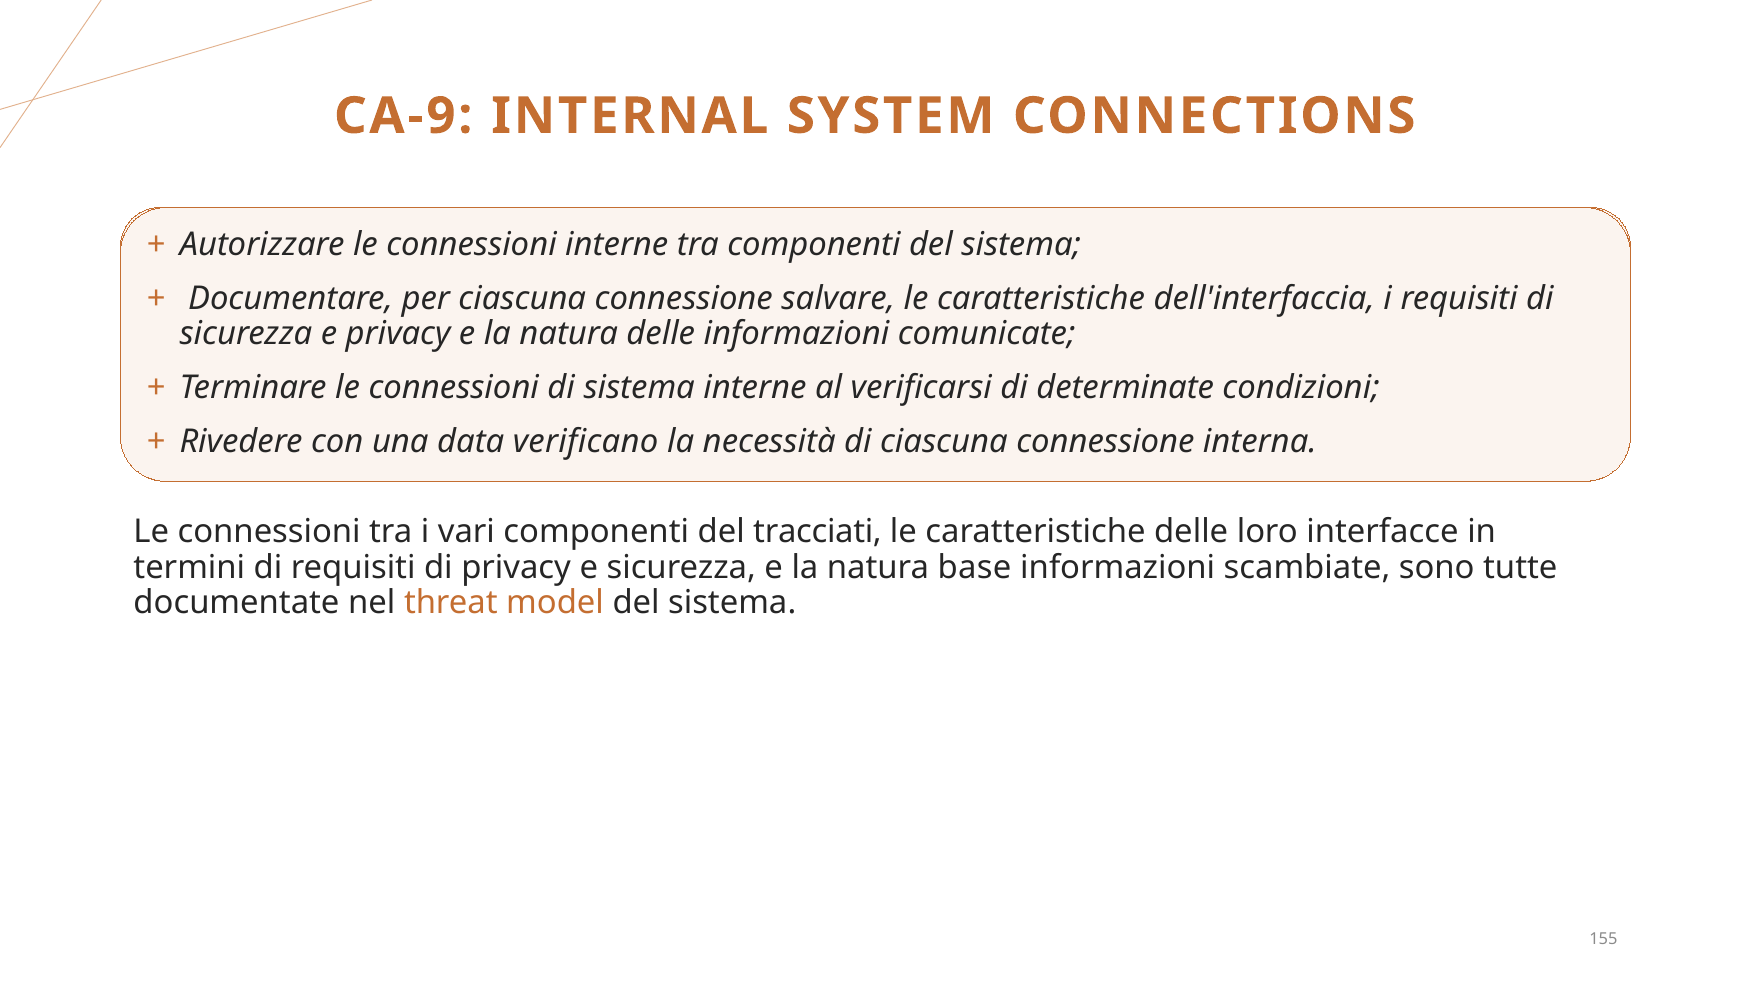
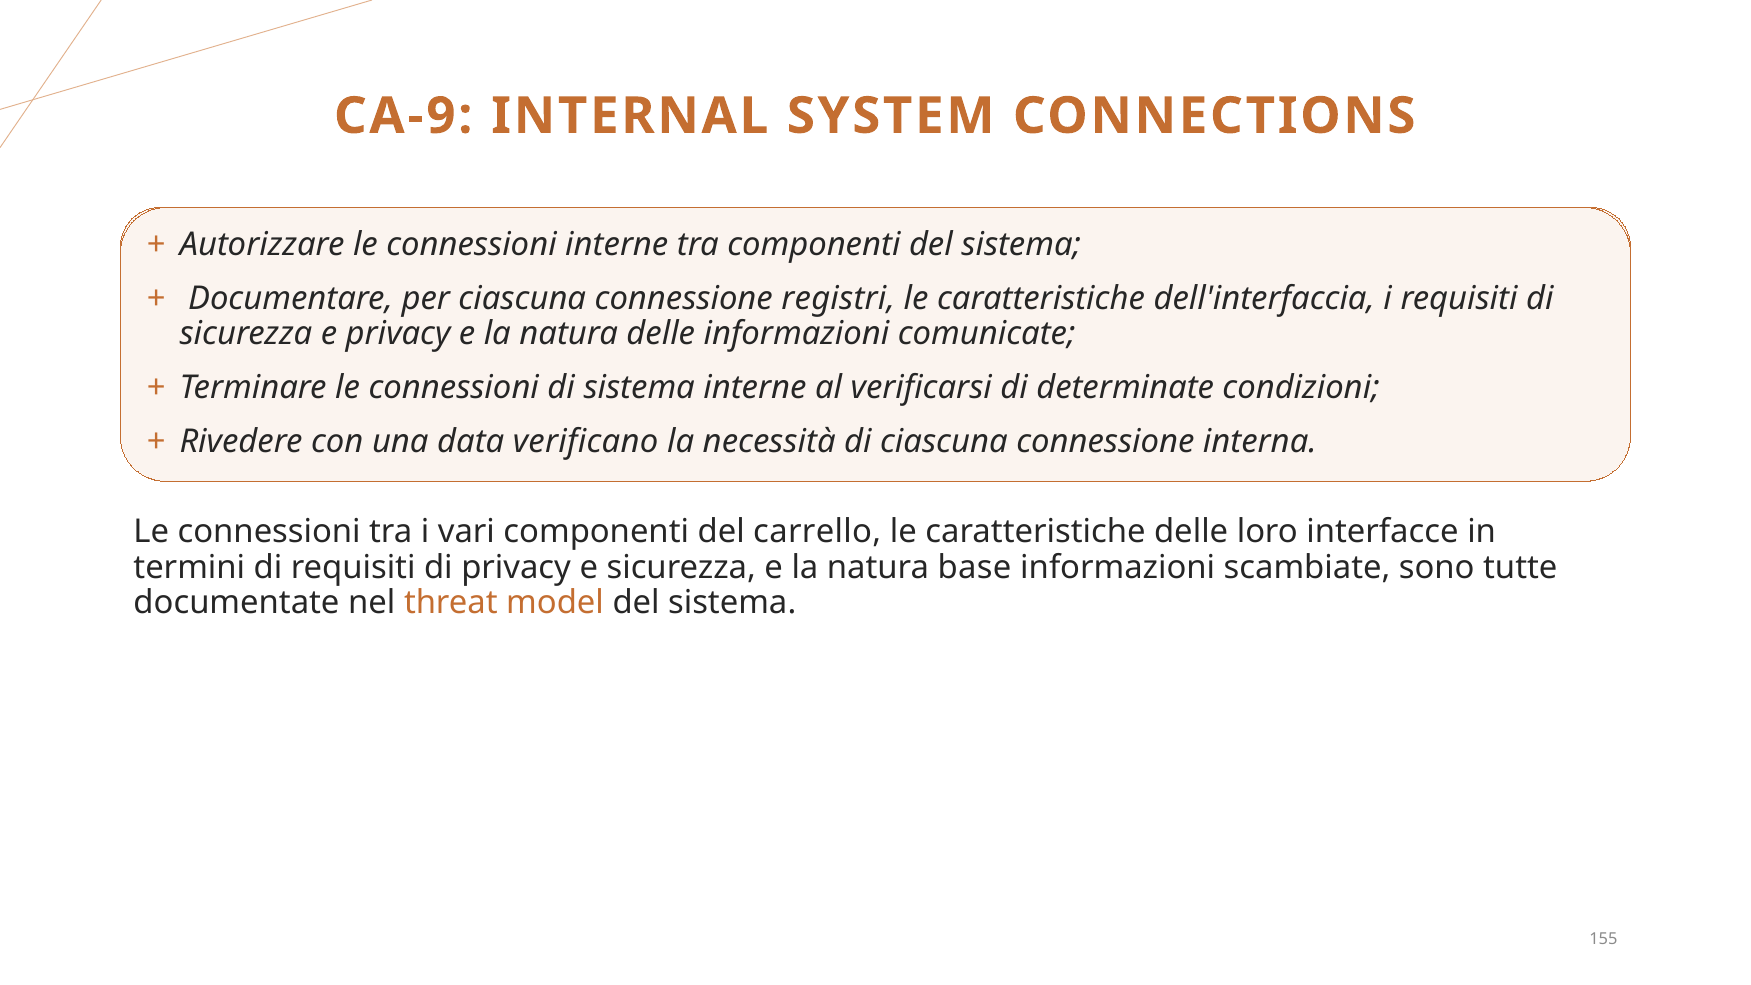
salvare: salvare -> registri (838, 299)
tracciati: tracciati -> carrello (817, 532)
